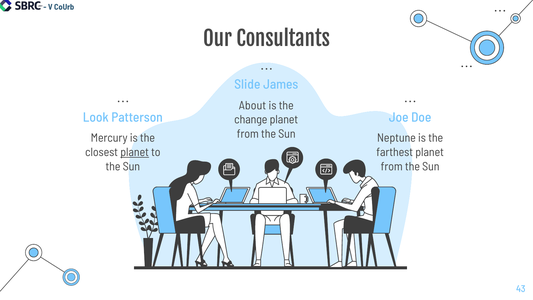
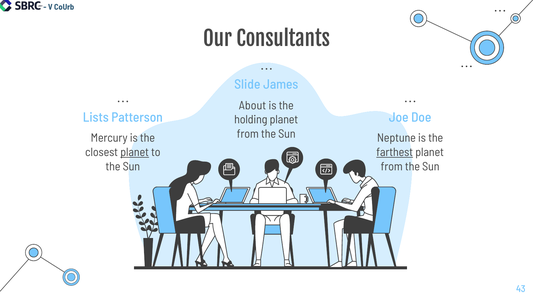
Look: Look -> Lists (96, 117)
change: change -> holding (251, 120)
farthest underline: none -> present (395, 152)
